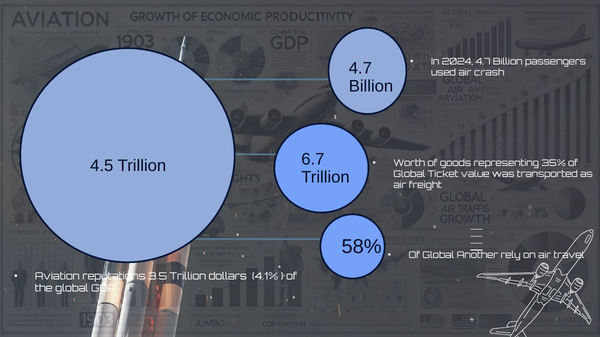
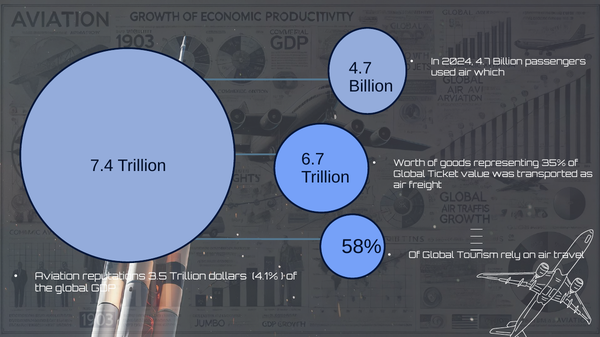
crash: crash -> which (489, 73)
4.5: 4.5 -> 7.4 (102, 166)
Another: Another -> Tourism (477, 255)
